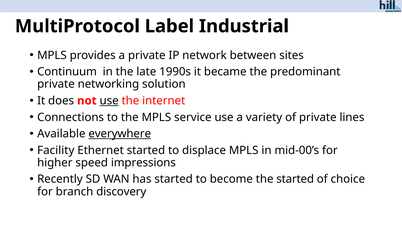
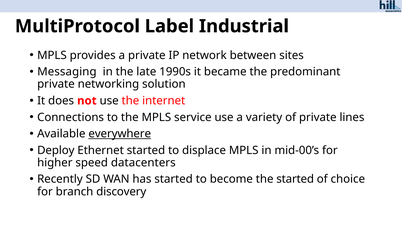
Continuum: Continuum -> Messaging (67, 72)
use underline: present -> none (109, 101)
Facility: Facility -> Deploy (56, 150)
impressions: impressions -> datacenters (143, 163)
